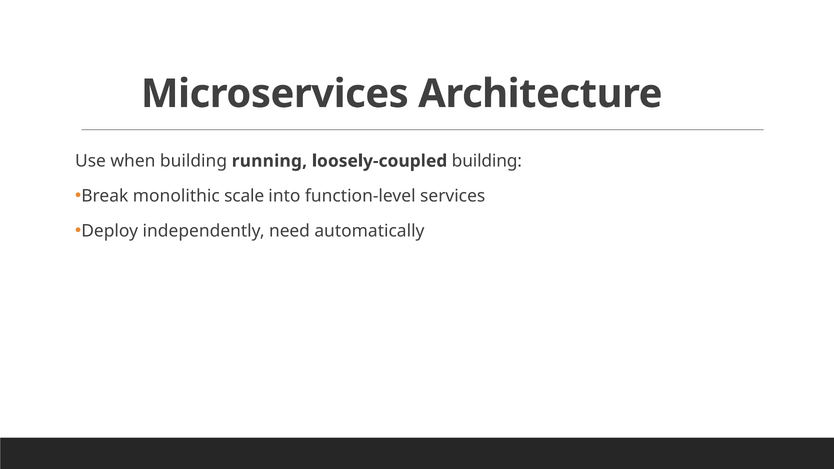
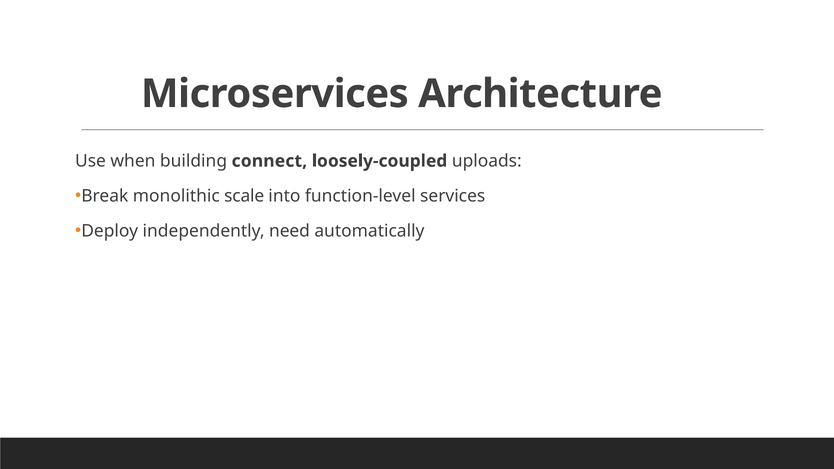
running: running -> connect (269, 161)
loosely-coupled building: building -> uploads (487, 161)
